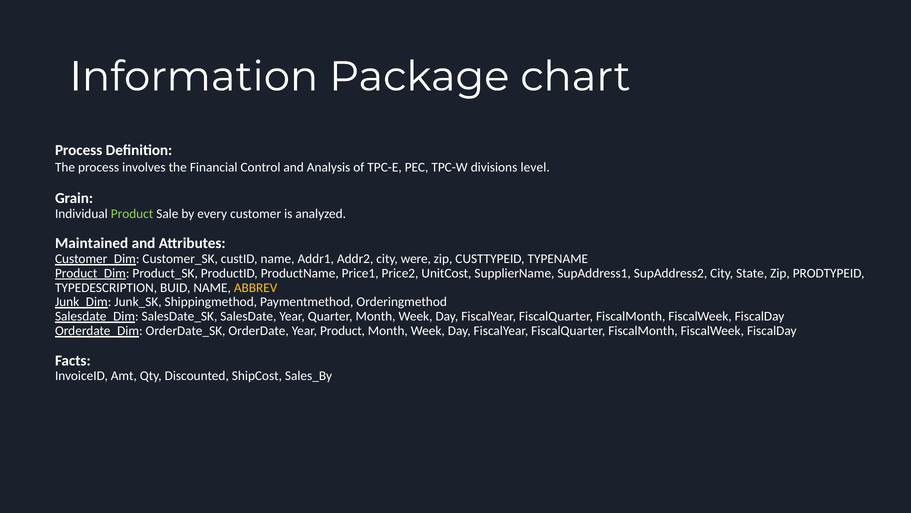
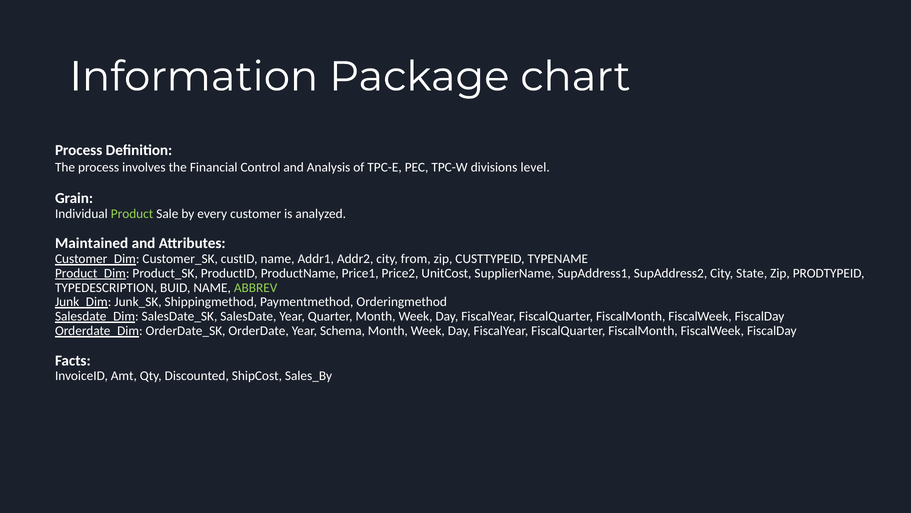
were: were -> from (416, 259)
ABBREV colour: yellow -> light green (256, 287)
Year Product: Product -> Schema (342, 331)
